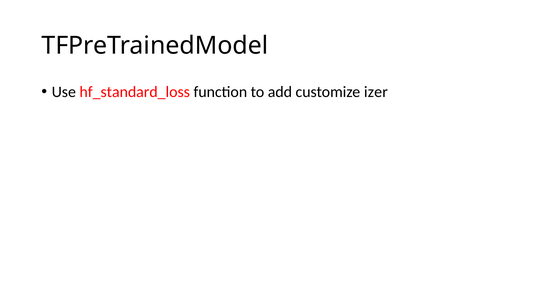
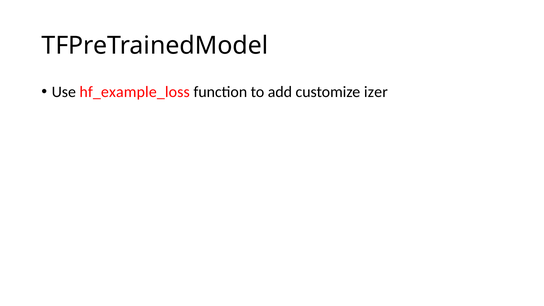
hf_standard_loss: hf_standard_loss -> hf_example_loss (135, 92)
